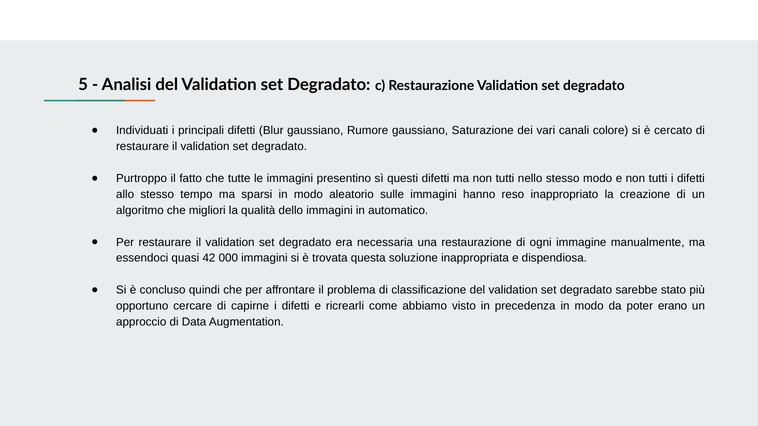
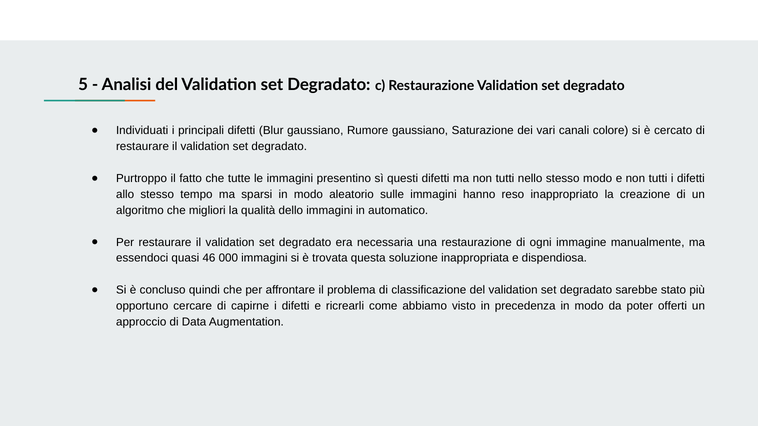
42: 42 -> 46 (209, 258)
erano: erano -> offerti (673, 306)
